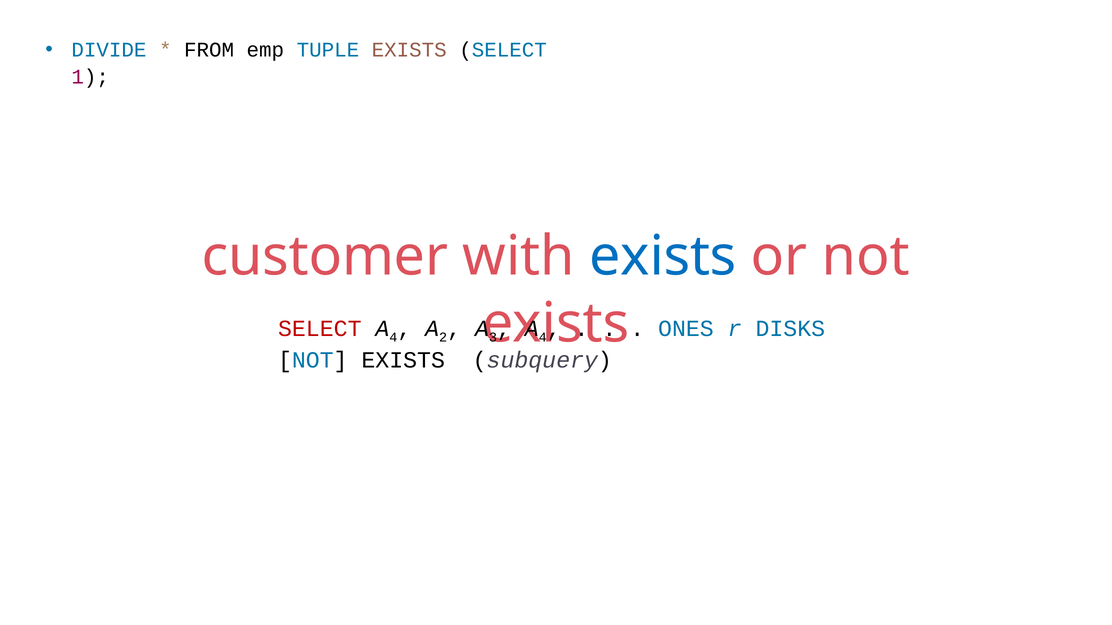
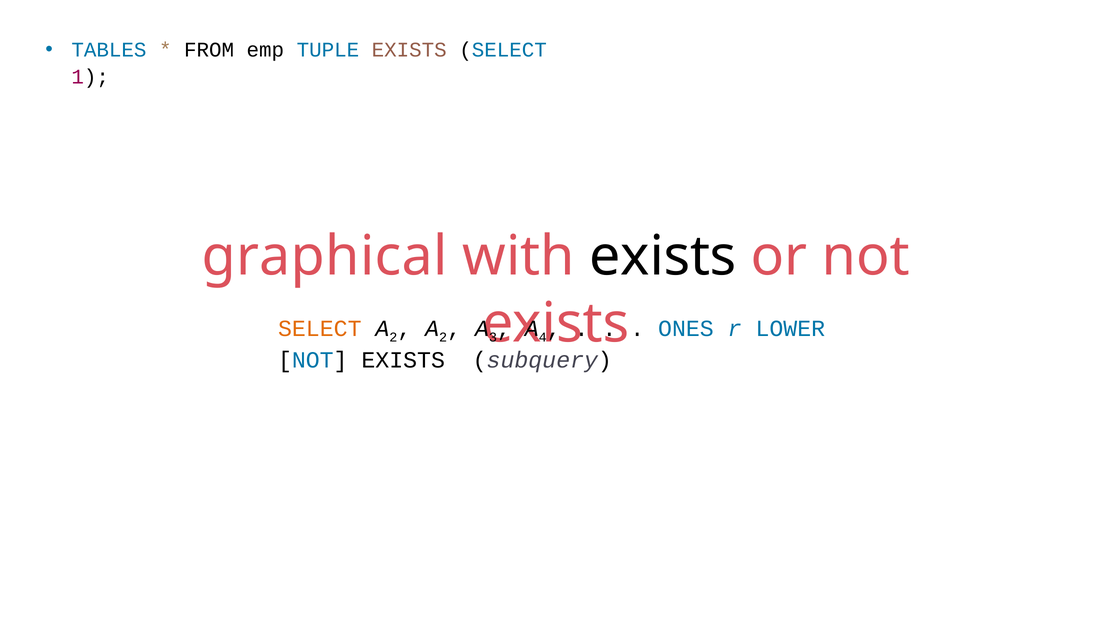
DIVIDE: DIVIDE -> TABLES (109, 50)
customer: customer -> graphical (325, 257)
exists colour: blue -> black (663, 257)
SELECT colour: red -> orange (320, 329)
4: 4 -> 2 (393, 338)
DISKS: DISKS -> LOWER (790, 329)
